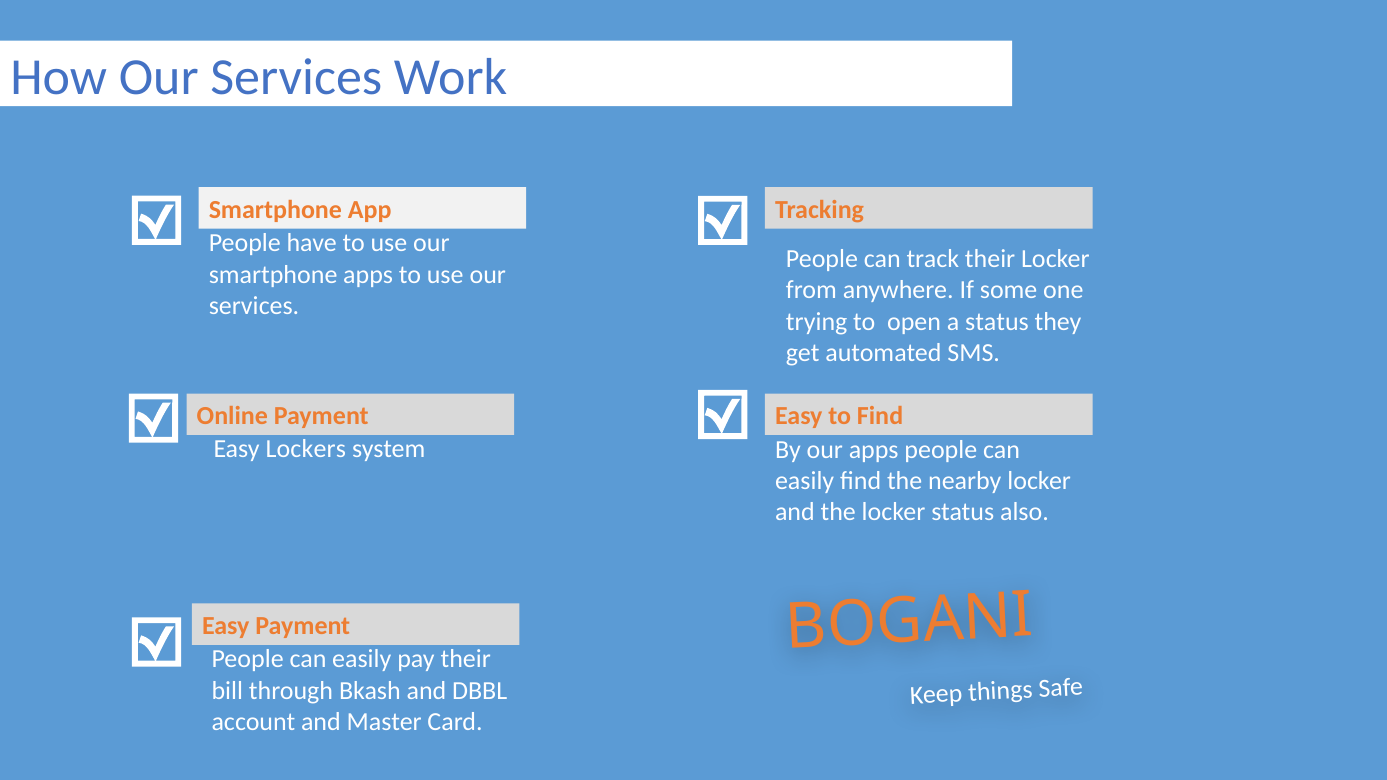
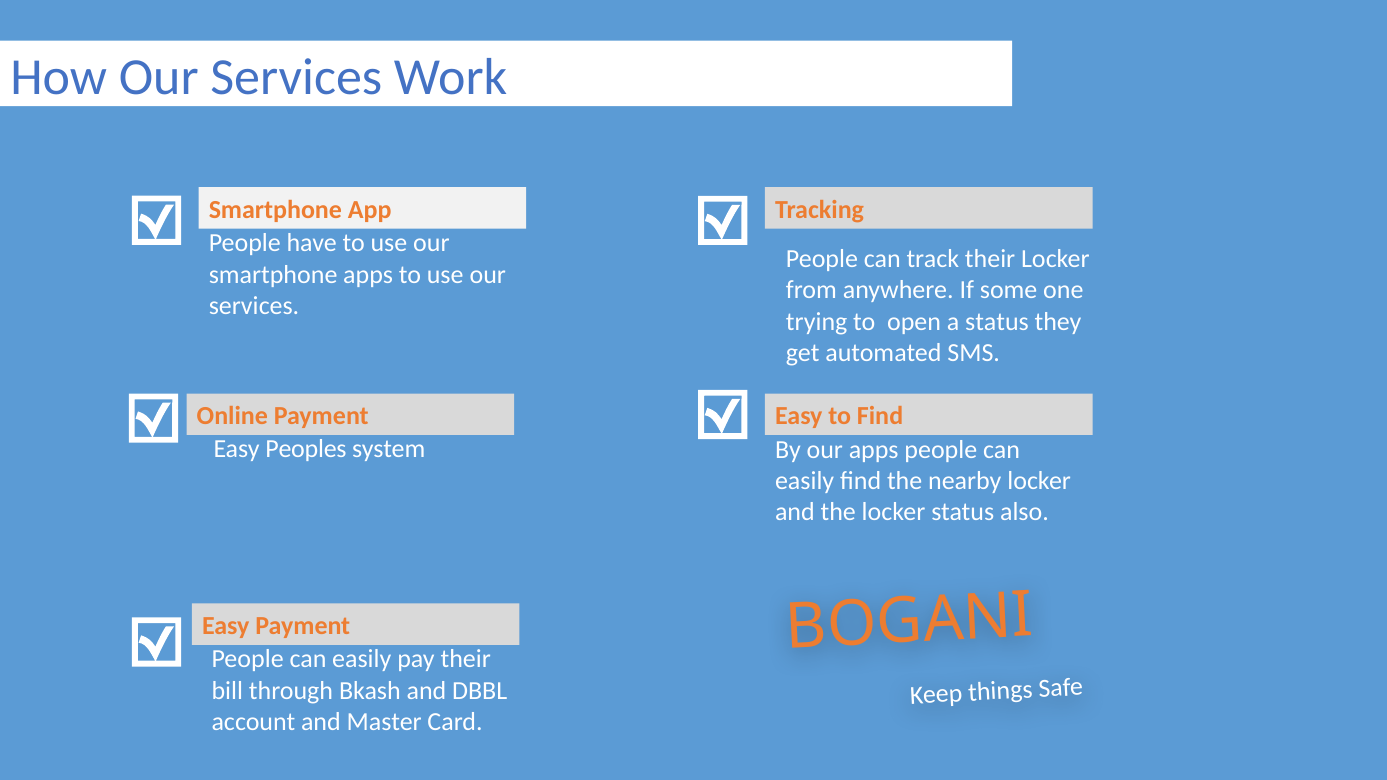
Lockers: Lockers -> Peoples (306, 449)
